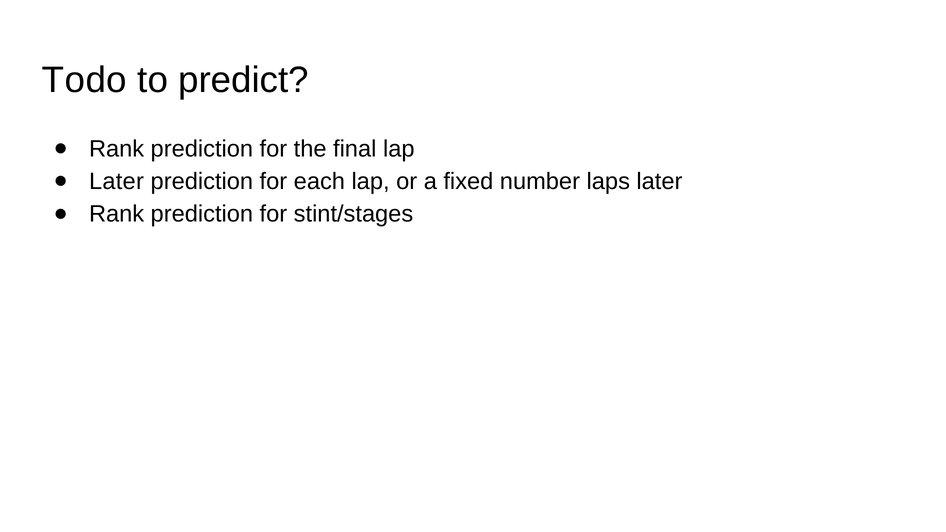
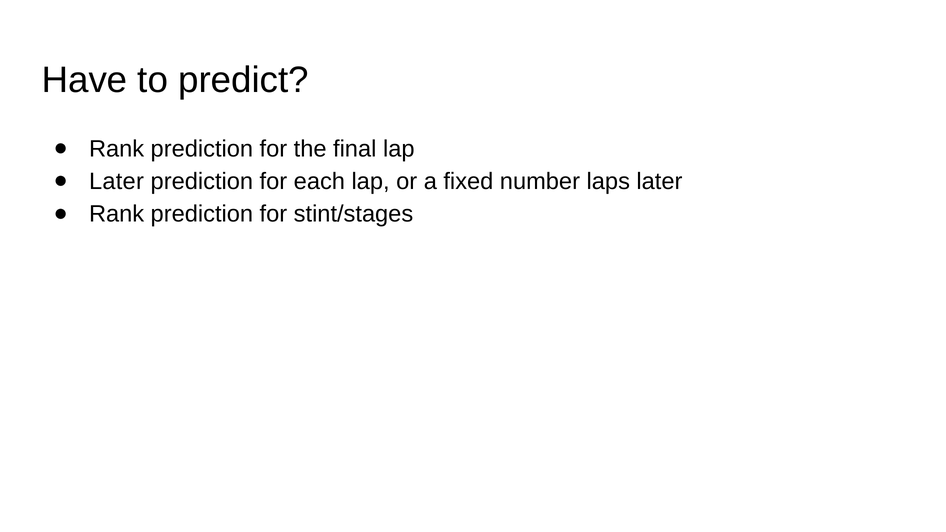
Todo: Todo -> Have (85, 80)
